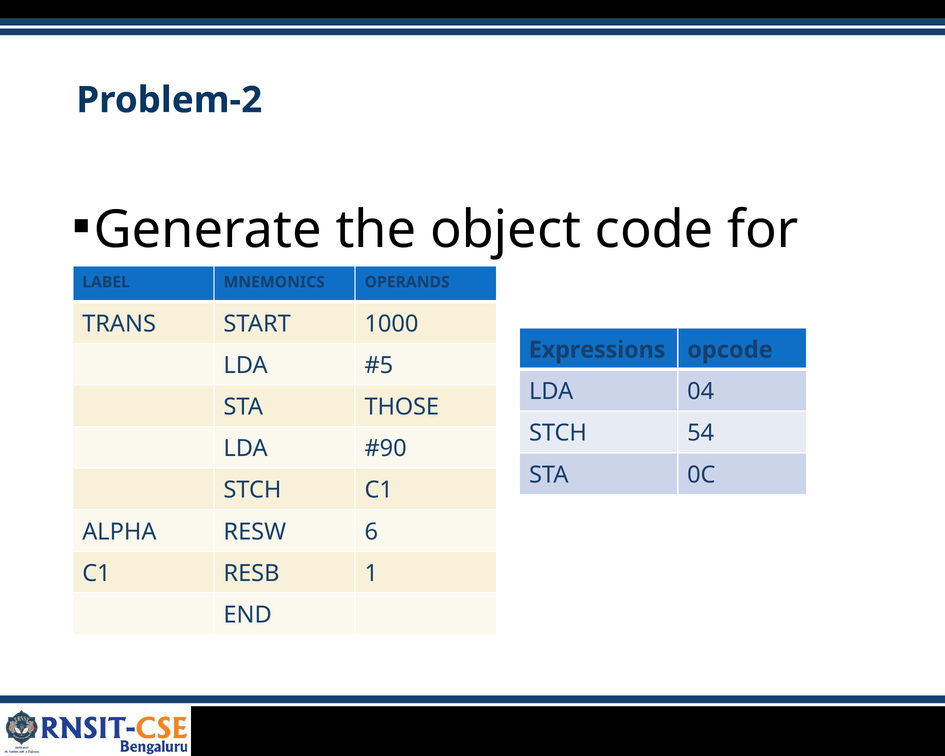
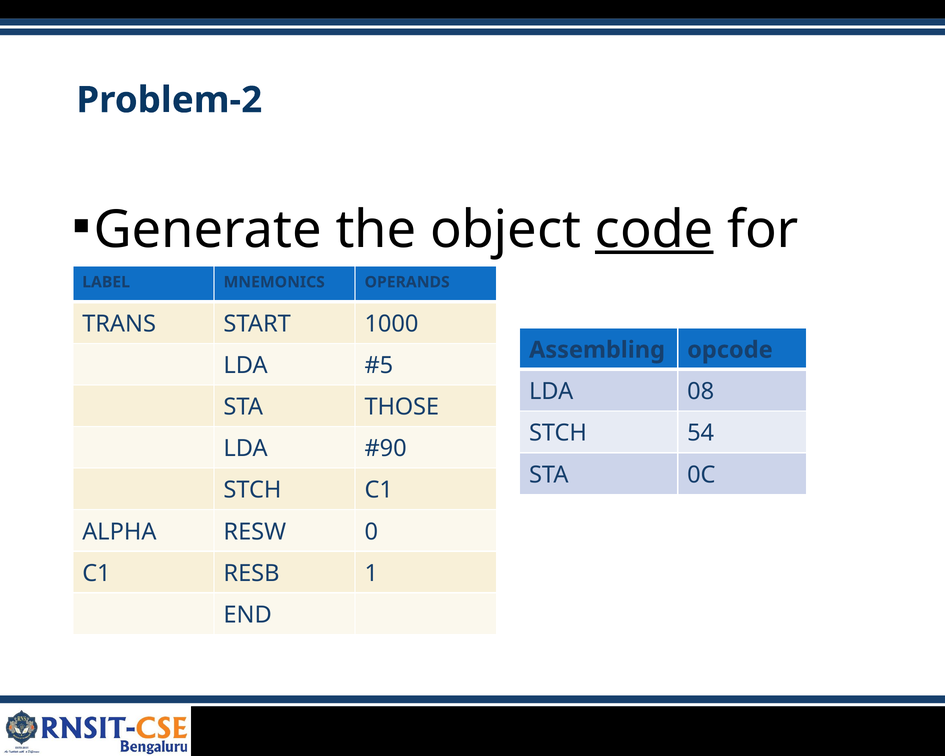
code underline: none -> present (654, 230)
Expressions: Expressions -> Assembling (597, 350)
04: 04 -> 08 (701, 392)
6: 6 -> 0 (371, 532)
